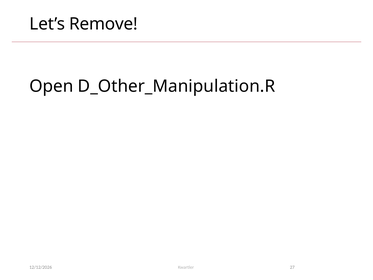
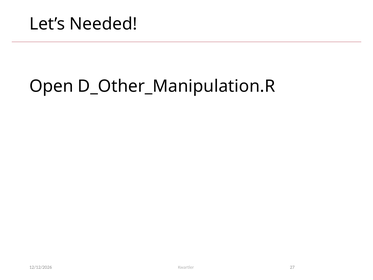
Remove: Remove -> Needed (103, 24)
